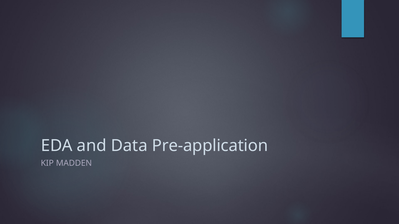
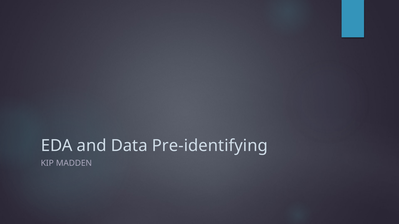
Pre-application: Pre-application -> Pre-identifying (210, 146)
